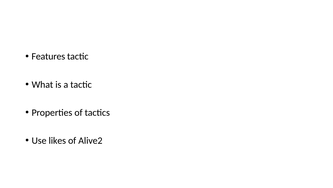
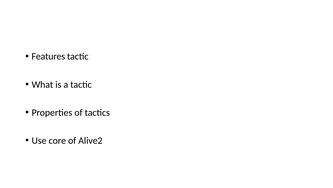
likes: likes -> core (57, 140)
